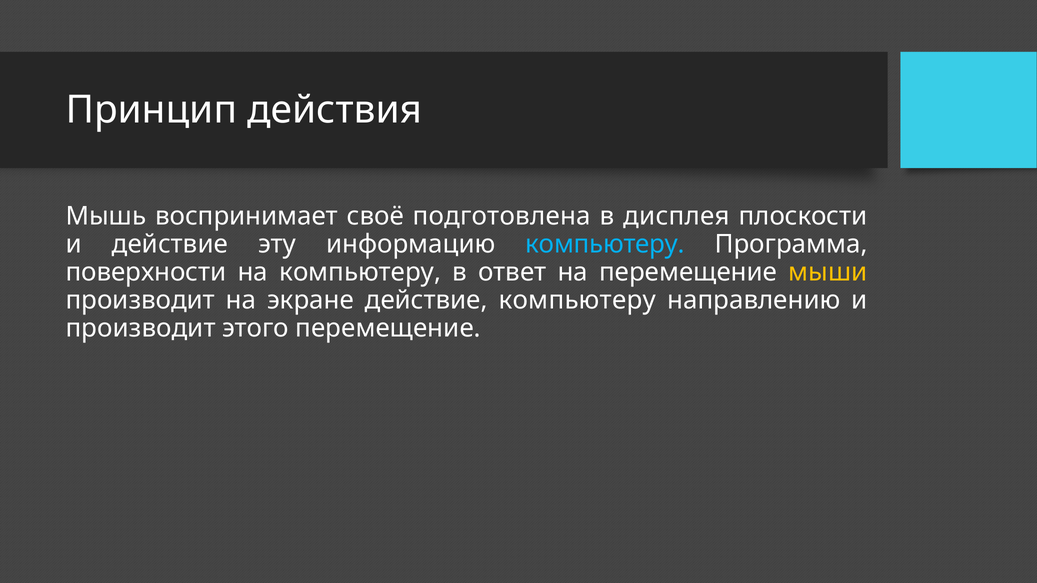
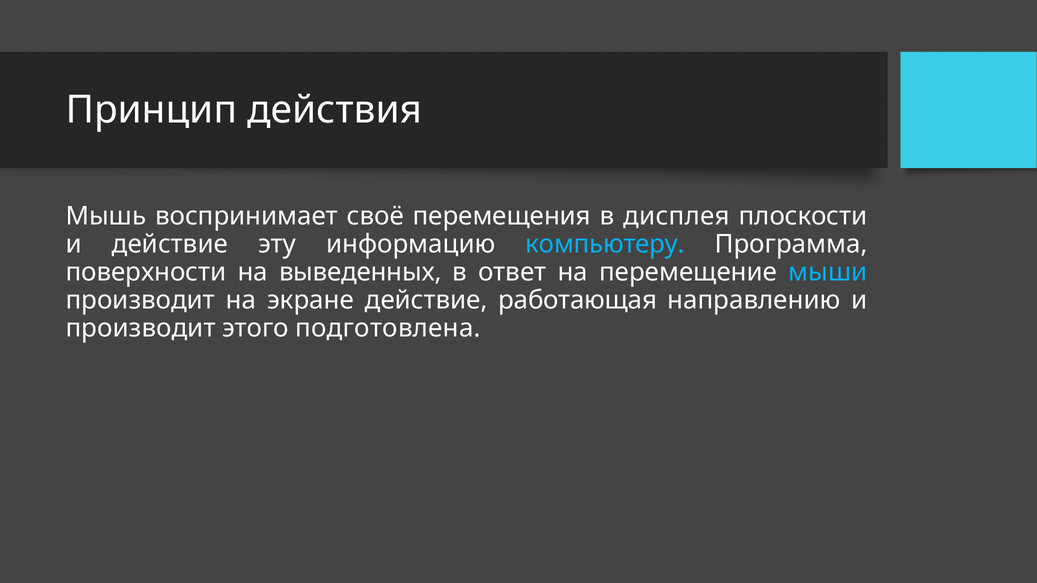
подготовлена: подготовлена -> перемещения (502, 216)
на компьютеру: компьютеру -> выведенных (360, 272)
мыши colour: yellow -> light blue (828, 272)
действие компьютеру: компьютеру -> работающая (578, 300)
этого перемещение: перемещение -> подготовлена (388, 328)
